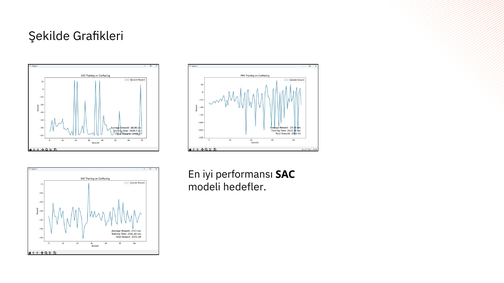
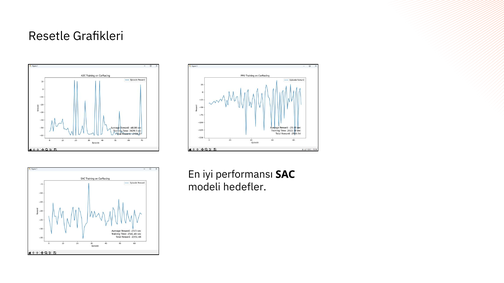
Şekilde: Şekilde -> Resetle (49, 36)
